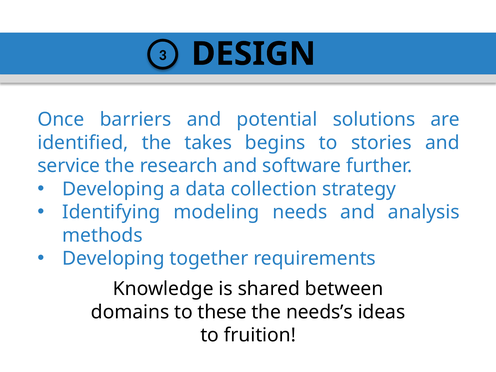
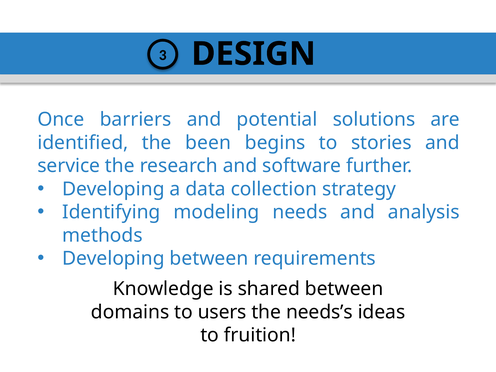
takes: takes -> been (208, 143)
Developing together: together -> between (209, 259)
these: these -> users (222, 312)
